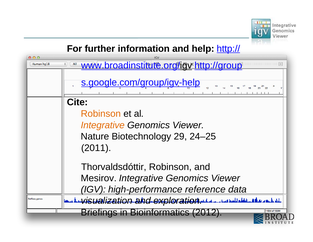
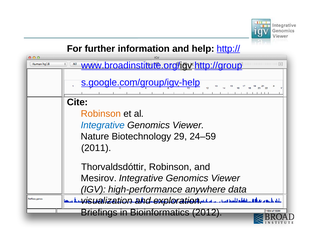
Integrative colour: orange -> blue (103, 125)
24–25: 24–25 -> 24–59 (203, 137)
reference: reference -> anywhere (205, 189)
